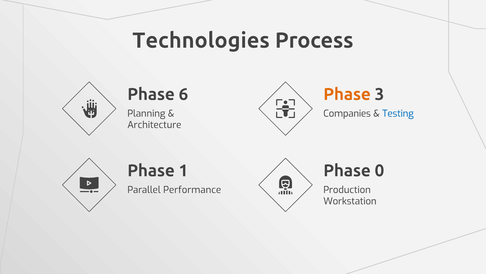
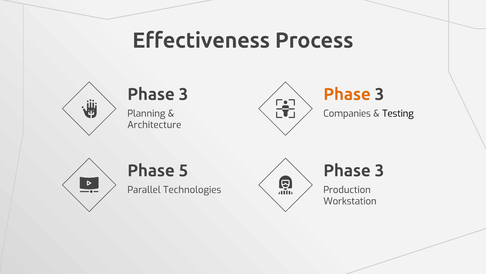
Technologies: Technologies -> Effectiveness (201, 40)
6: 6 -> 3 (183, 94)
Testing colour: blue -> black (398, 113)
1: 1 -> 5 (183, 170)
0: 0 -> 3 (379, 170)
Performance: Performance -> Technologies (192, 189)
